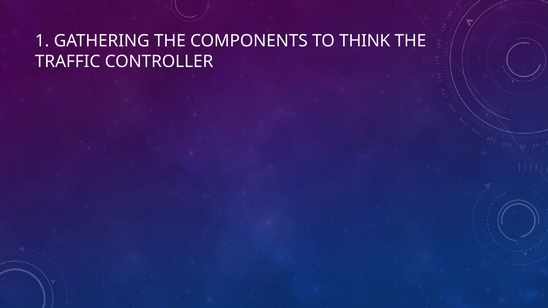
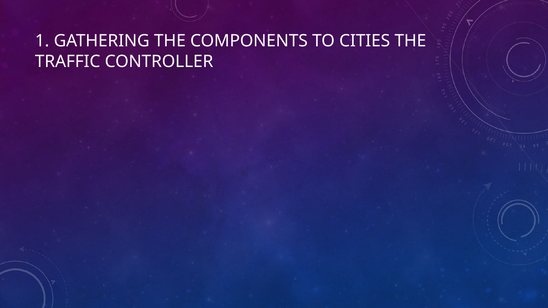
THINK: THINK -> CITIES (365, 41)
